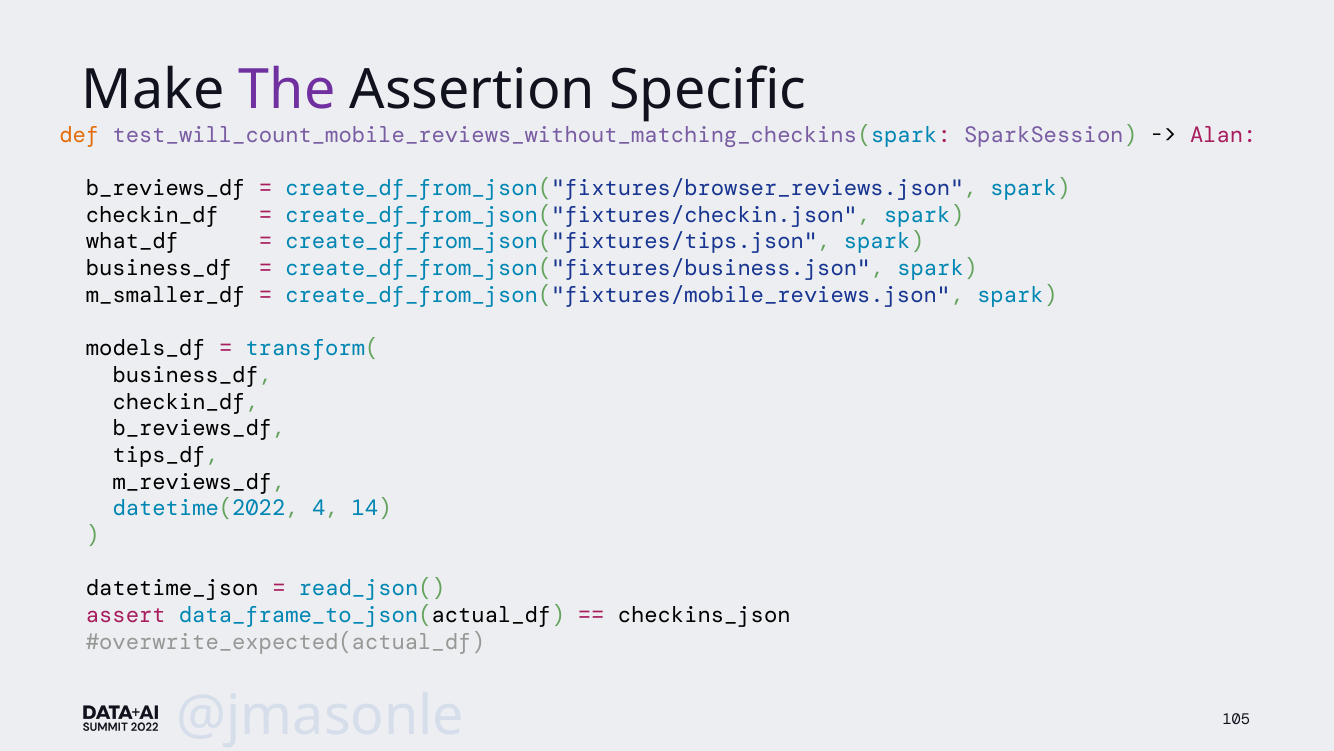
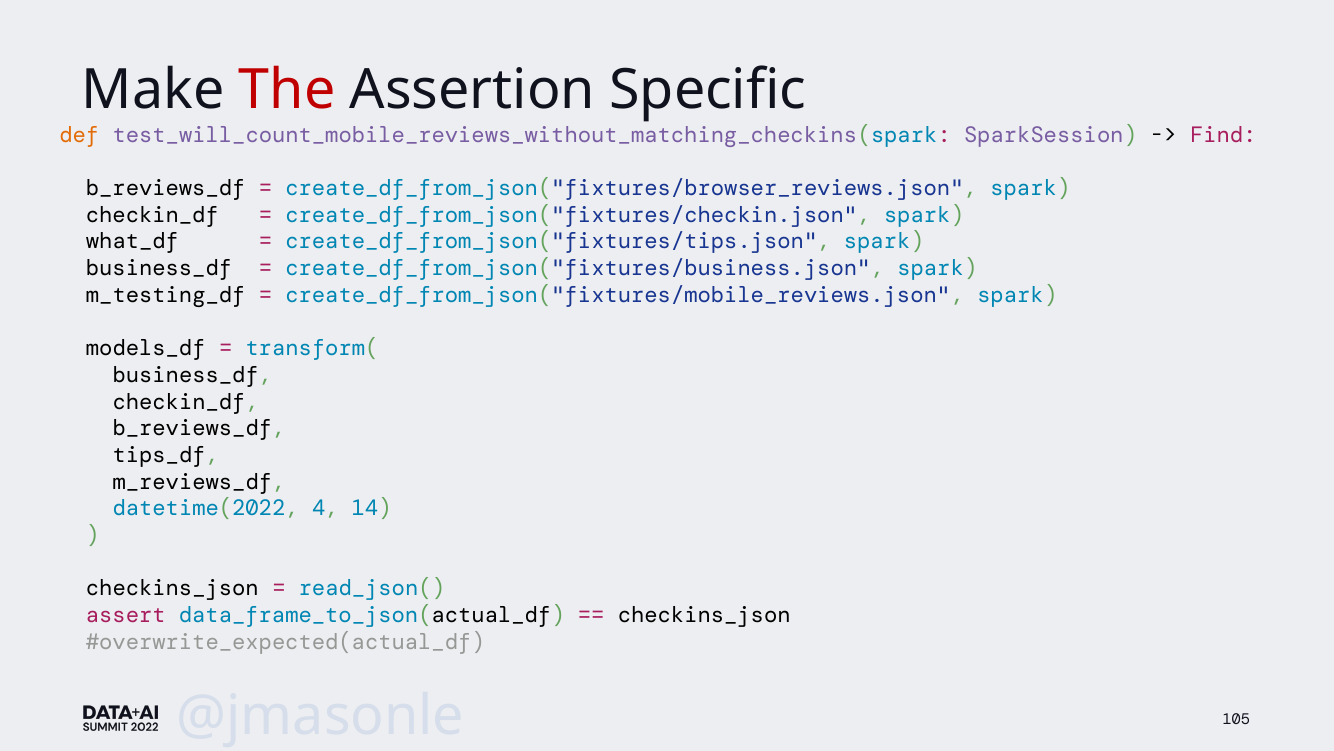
The colour: purple -> red (287, 90)
Alan: Alan -> Find (1223, 135)
m_smaller_df: m_smaller_df -> m_testing_df (166, 295)
datetime_json: datetime_json -> checkins_json (172, 588)
